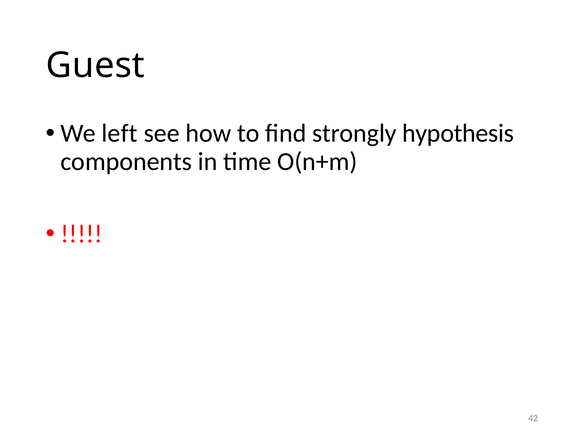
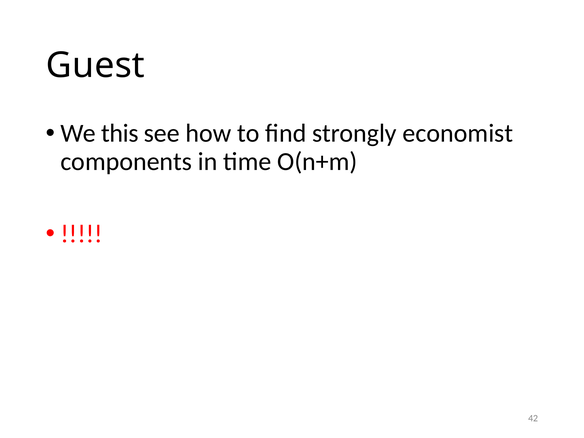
left: left -> this (120, 133)
hypothesis: hypothesis -> economist (458, 133)
